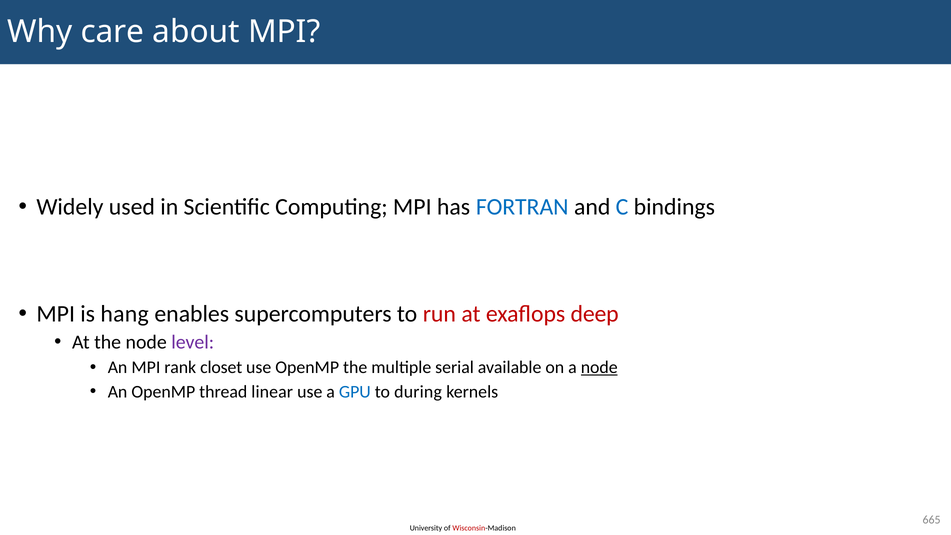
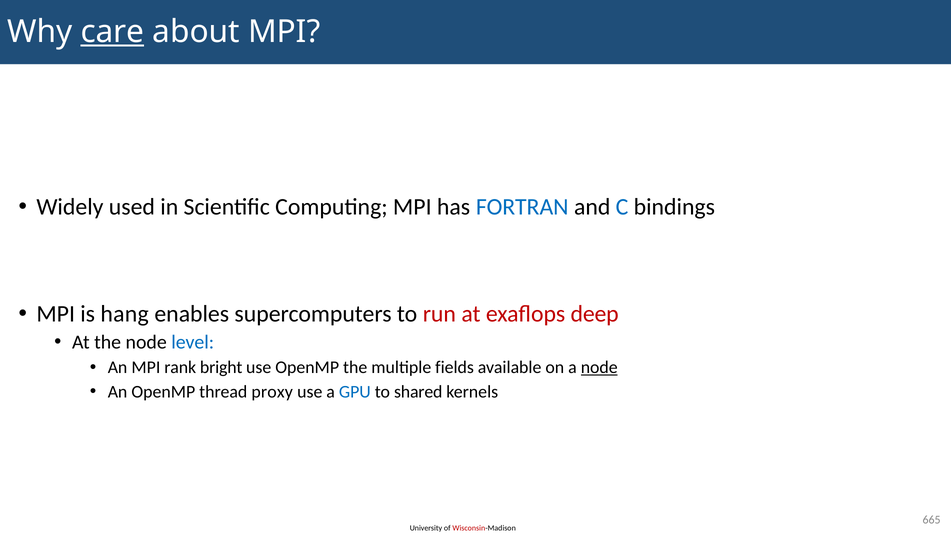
care underline: none -> present (112, 32)
level colour: purple -> blue (193, 342)
closet: closet -> bright (221, 367)
serial: serial -> fields (455, 367)
linear: linear -> proxy (272, 392)
during: during -> shared (418, 392)
